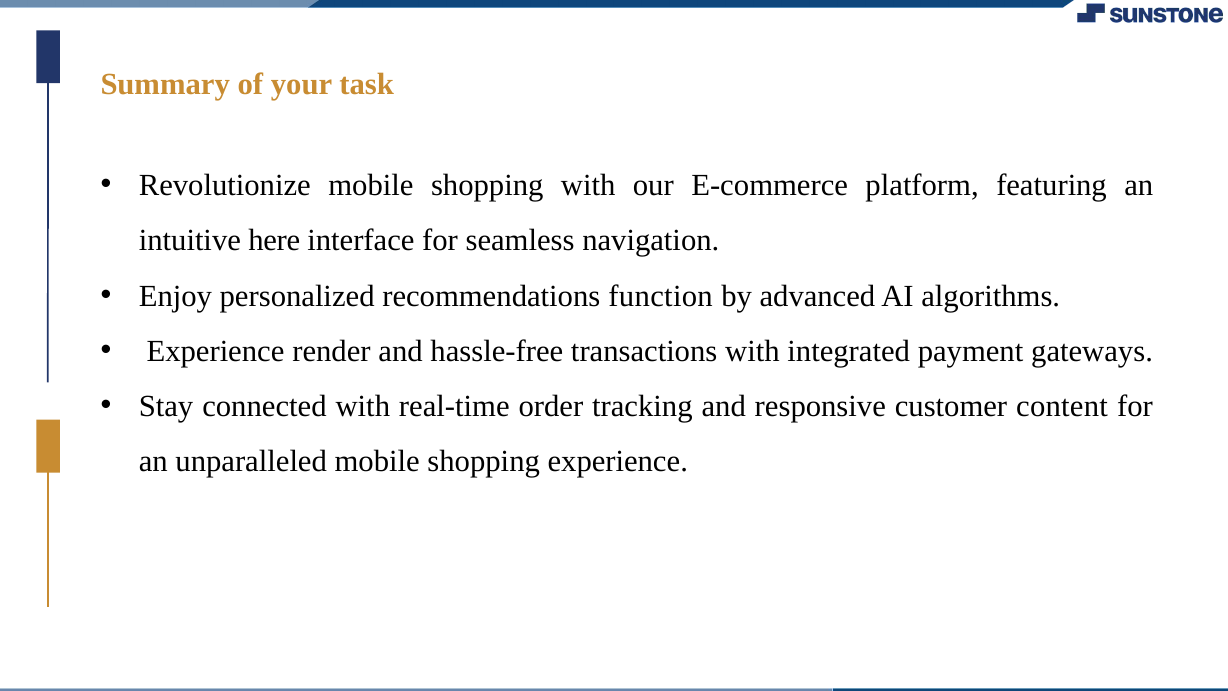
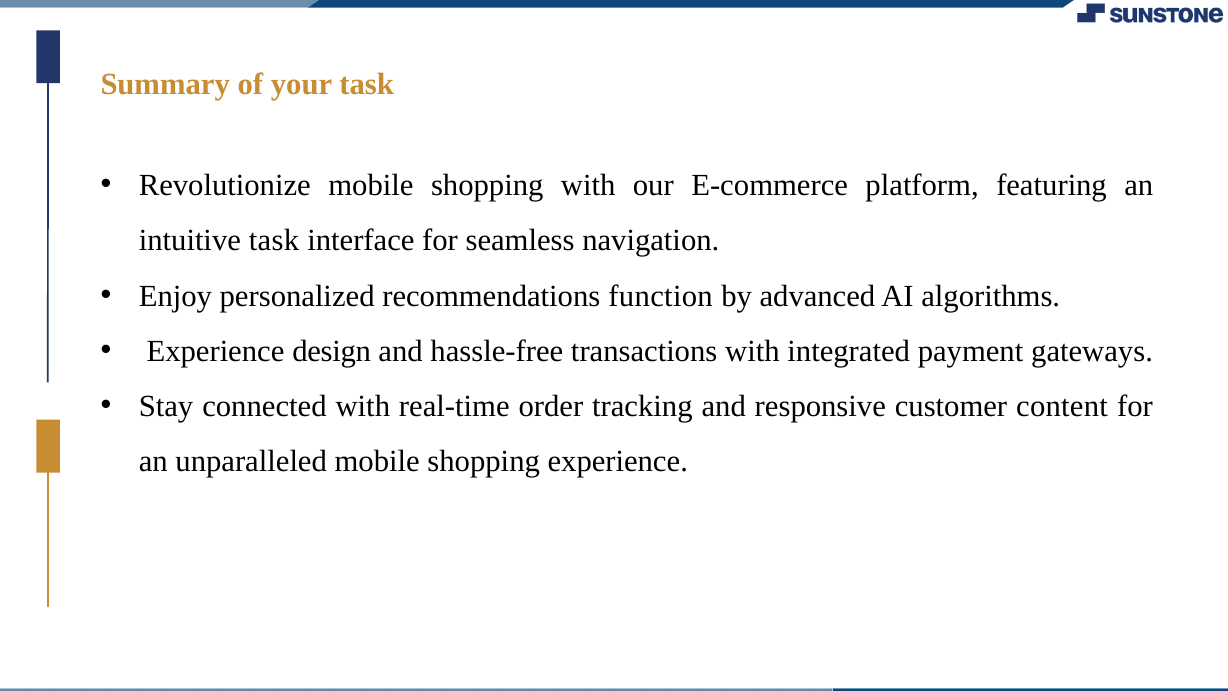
intuitive here: here -> task (274, 241)
render: render -> design (332, 351)
